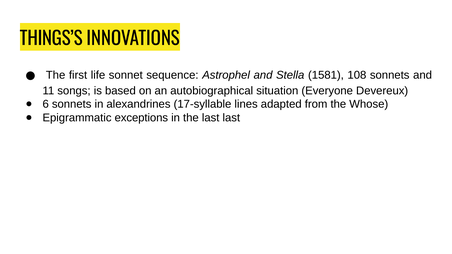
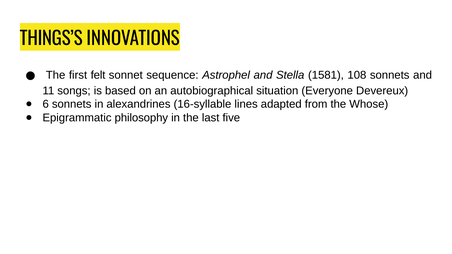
life: life -> felt (98, 75)
17-syllable: 17-syllable -> 16-syllable (202, 104)
exceptions: exceptions -> philosophy (141, 118)
last last: last -> five (231, 118)
